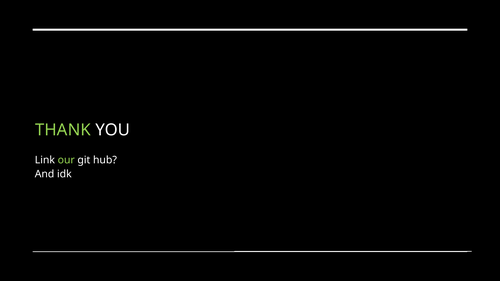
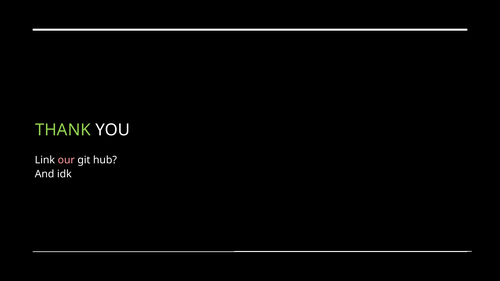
our colour: light green -> pink (66, 160)
